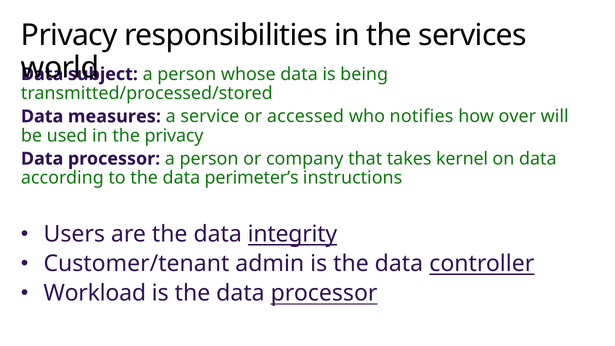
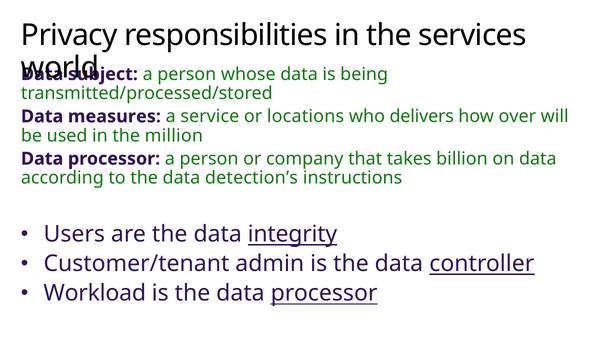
accessed: accessed -> locations (306, 116)
notifies: notifies -> delivers (422, 116)
the privacy: privacy -> million (174, 136)
kernel: kernel -> billion (462, 159)
perimeter’s: perimeter’s -> detection’s (251, 178)
